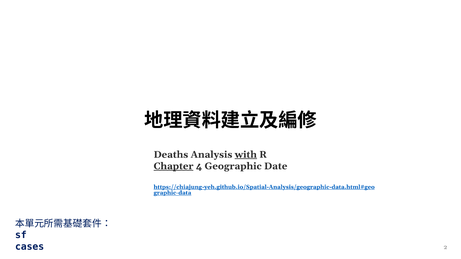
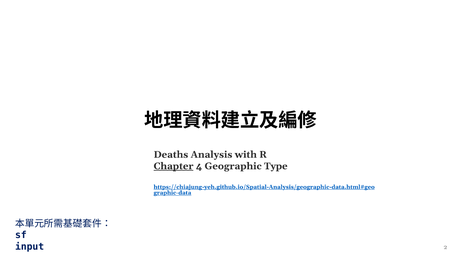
with underline: present -> none (246, 155)
Date: Date -> Type (276, 166)
cases: cases -> input (30, 247)
